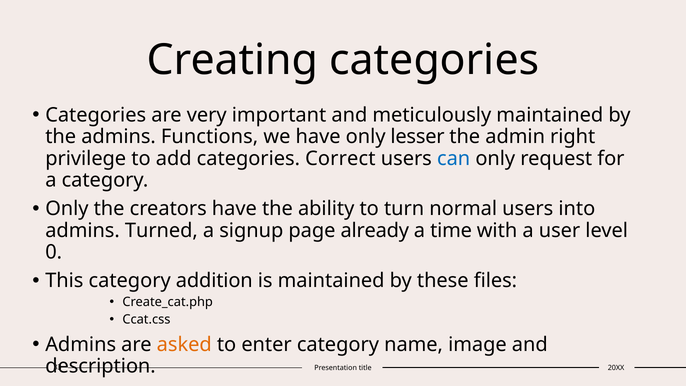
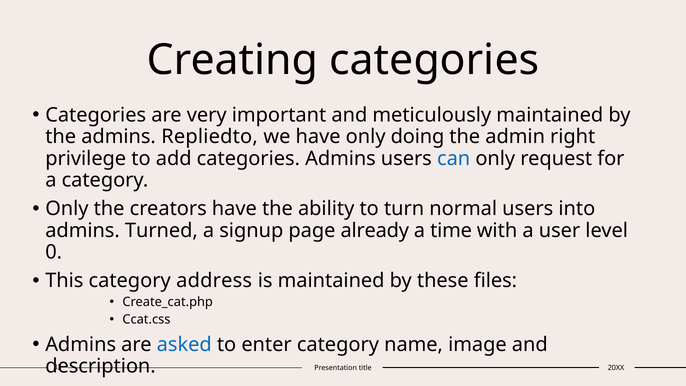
Functions: Functions -> Repliedto (210, 137)
lesser: lesser -> doing (418, 137)
categories Correct: Correct -> Admins (340, 158)
addition: addition -> address (214, 281)
asked colour: orange -> blue (184, 344)
